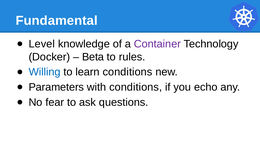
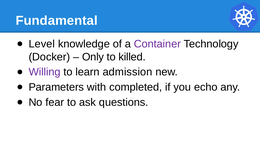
Beta: Beta -> Only (93, 57)
rules: rules -> killed (132, 57)
Willing colour: blue -> purple (45, 72)
learn conditions: conditions -> admission (127, 72)
with conditions: conditions -> completed (136, 87)
